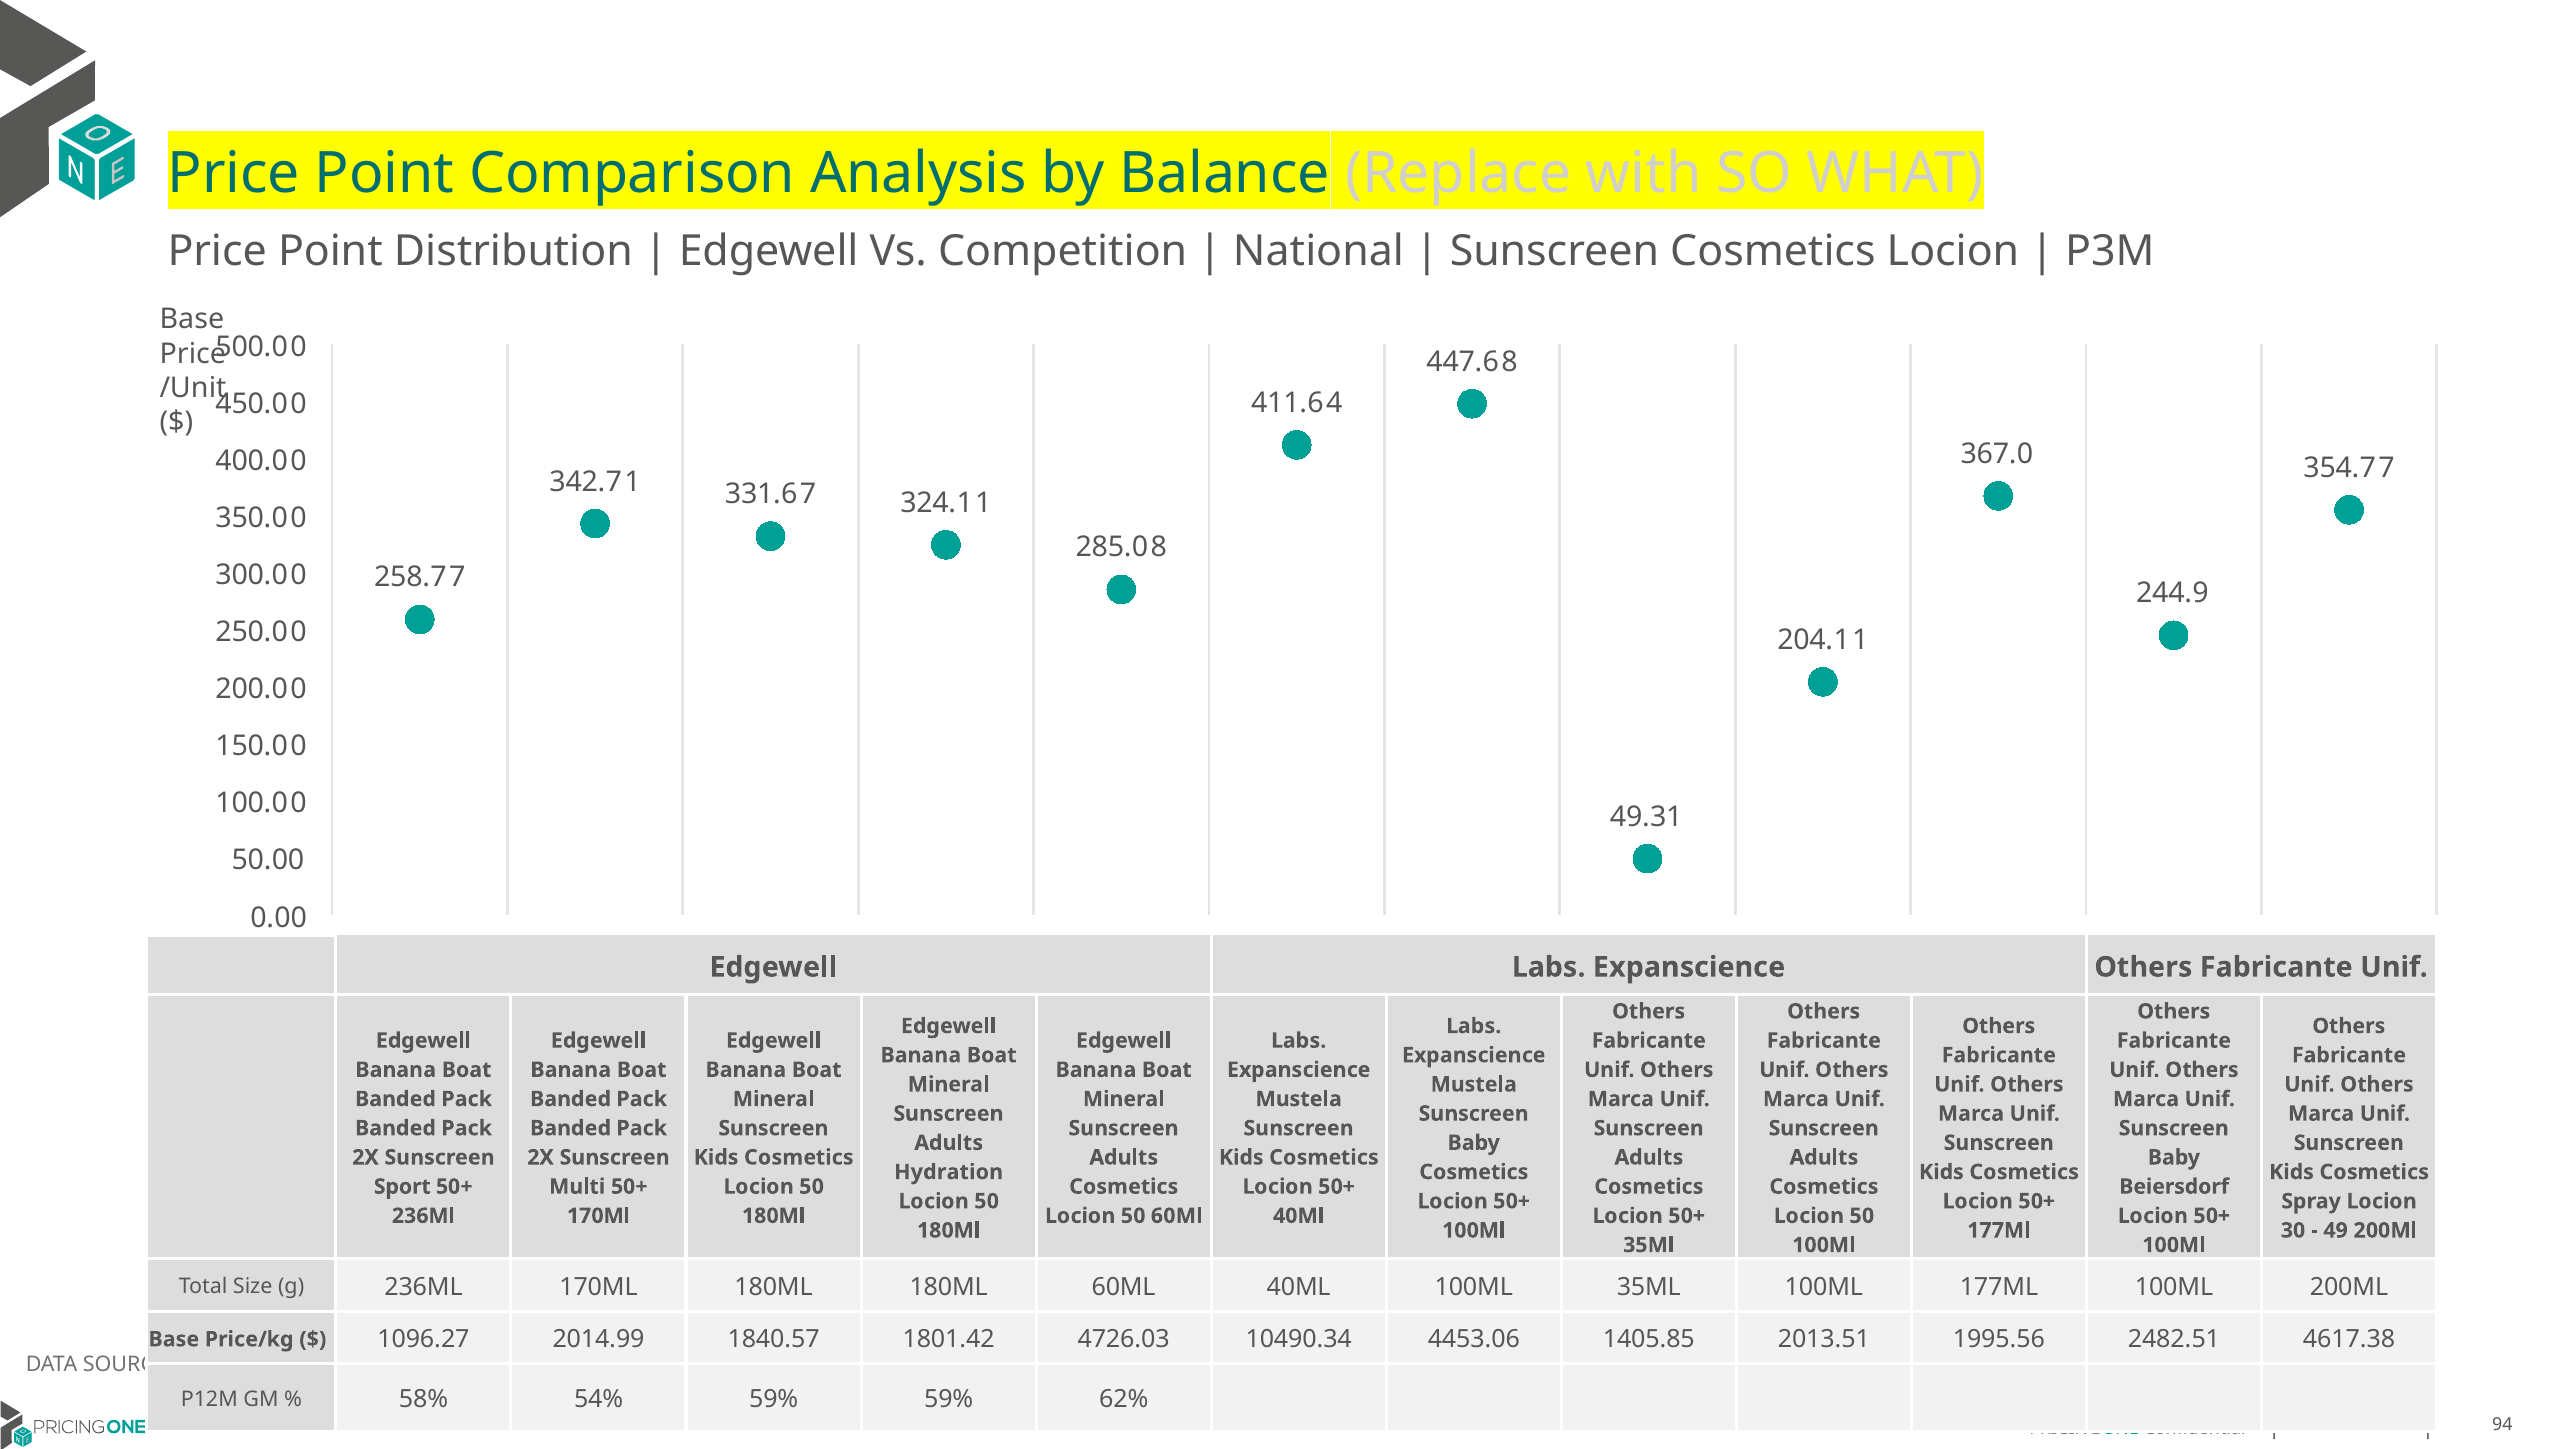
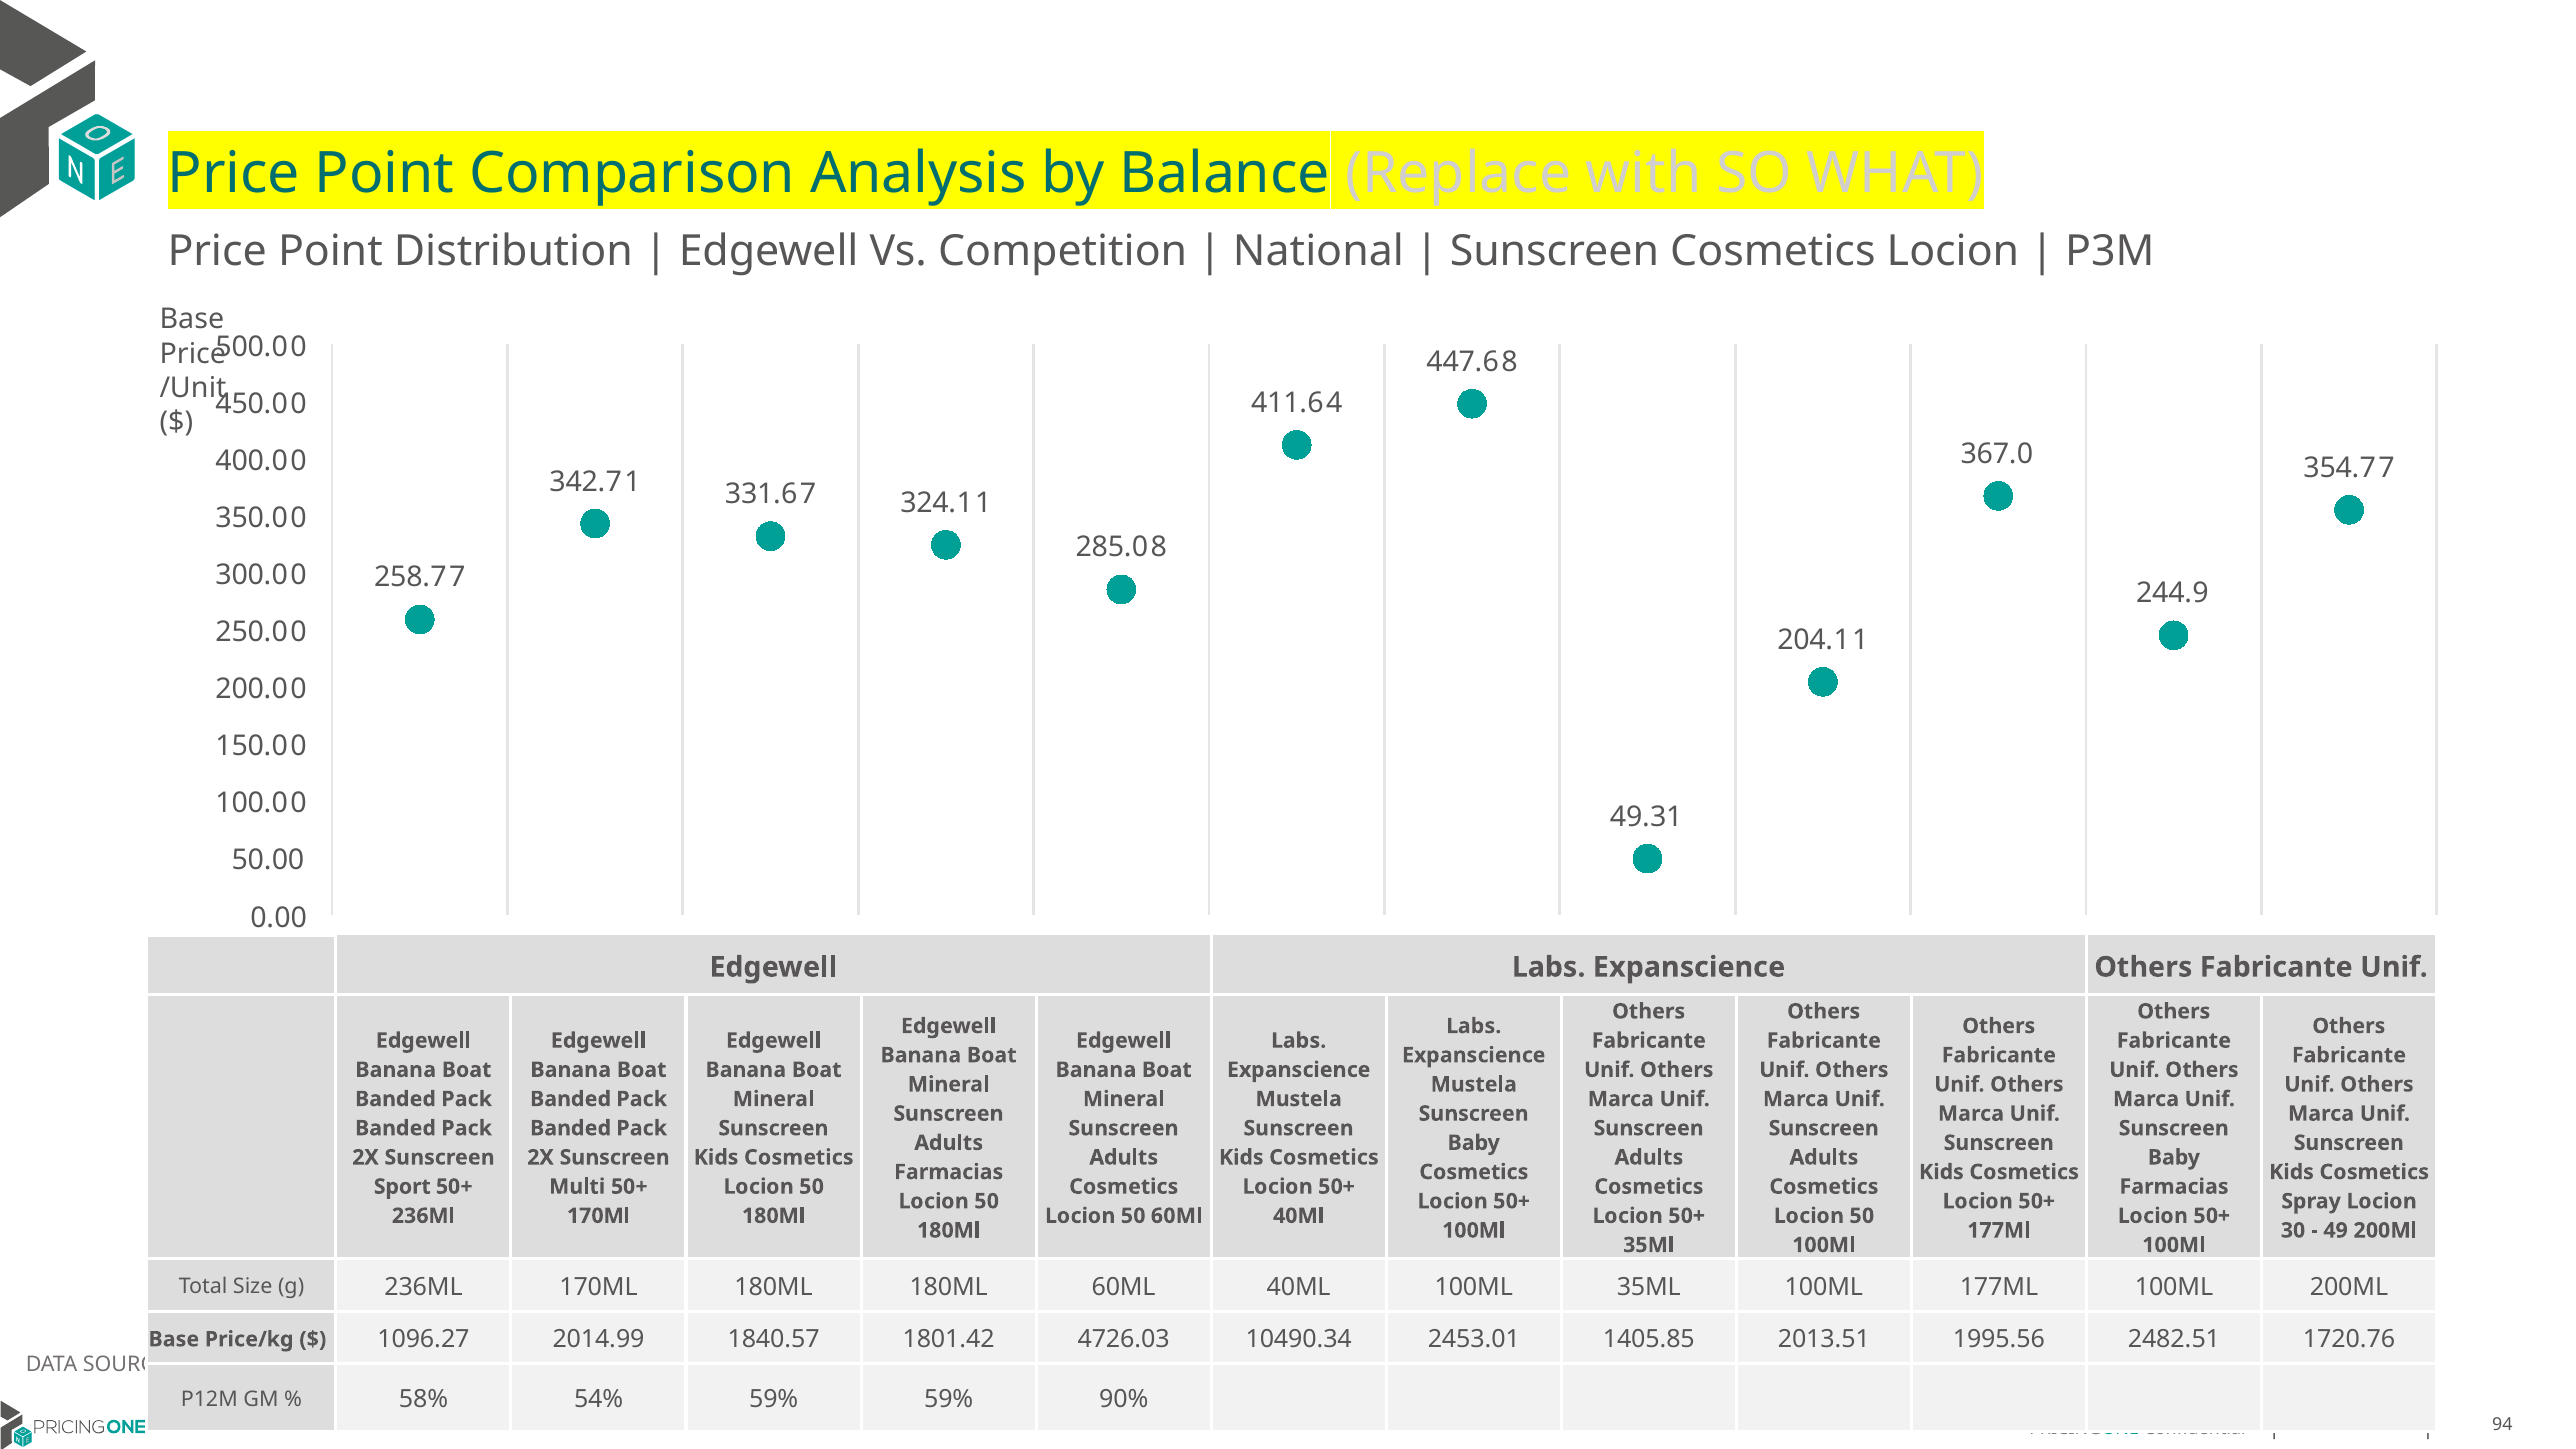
Hydration: Hydration -> Farmacias (949, 1172)
Beiersdorf: Beiersdorf -> Farmacias (2174, 1187)
4453.06: 4453.06 -> 2453.01 (1474, 1340)
4617.38: 4617.38 -> 1720.76 (2349, 1340)
62%: 62% -> 90% (1124, 1400)
